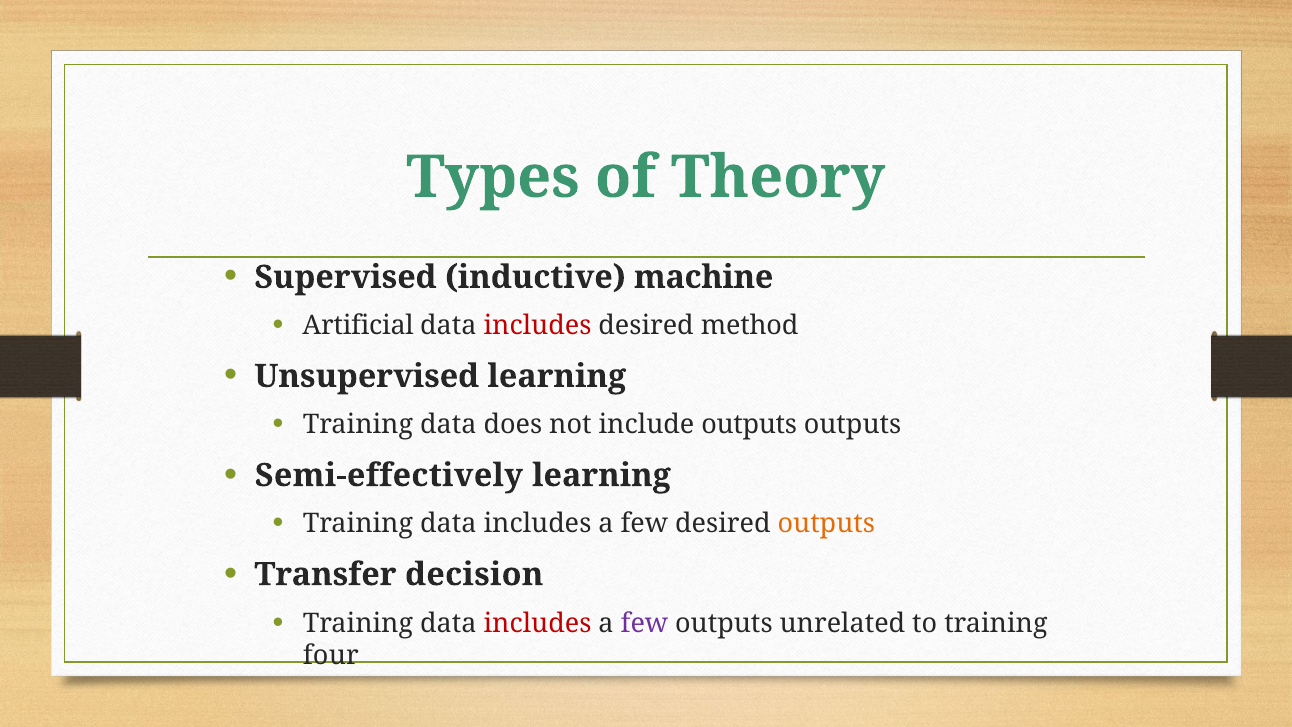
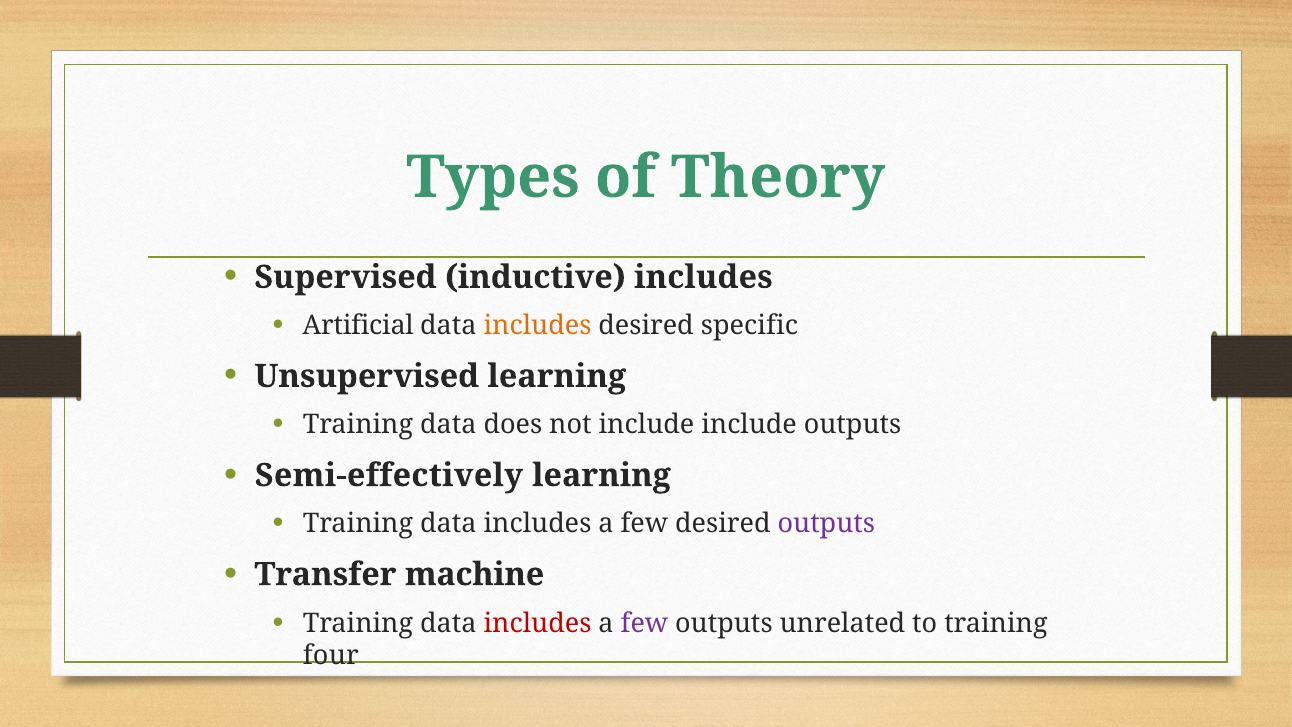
inductive machine: machine -> includes (703, 277)
includes colour: red -> orange (537, 326)
method: method -> specific (749, 326)
include outputs: outputs -> include (749, 425)
outputs colour: orange -> purple (826, 524)
decision: decision -> machine (475, 574)
